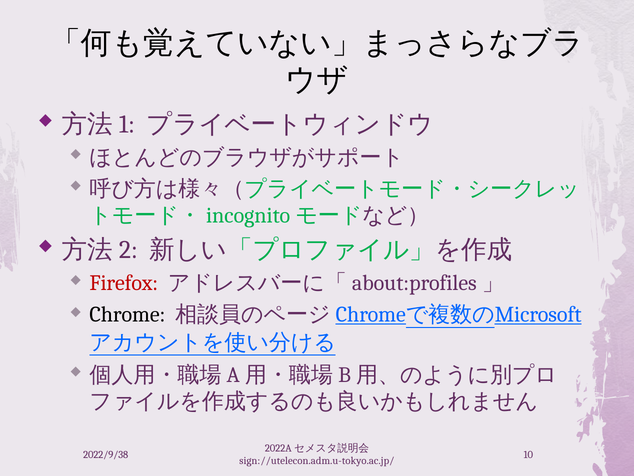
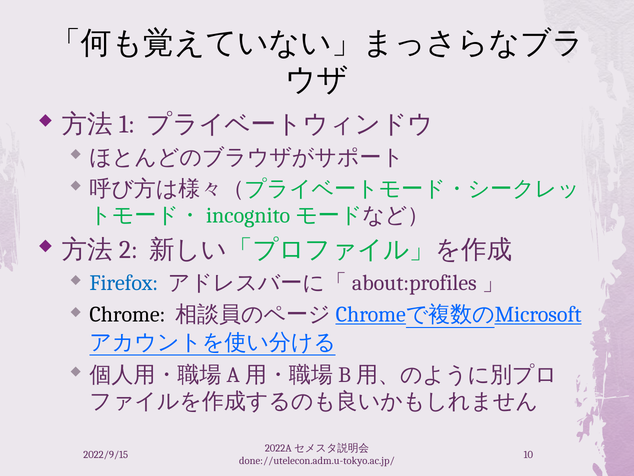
Firefox colour: red -> blue (124, 283)
2022/9/38: 2022/9/38 -> 2022/9/15 (106, 454)
sign://utelecon.adm.u-tokyo.ac.jp/: sign://utelecon.adm.u-tokyo.ac.jp/ -> done://utelecon.adm.u-tokyo.ac.jp/ (317, 460)
